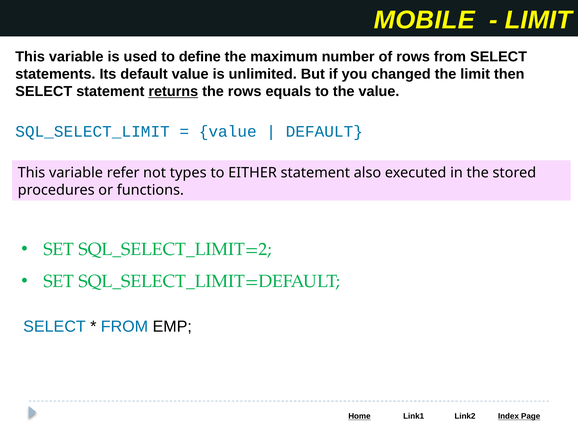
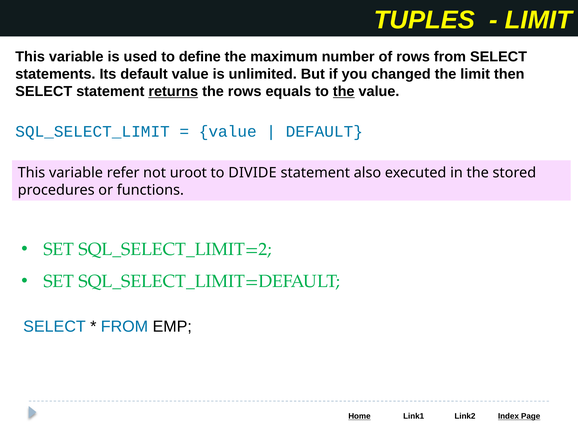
MOBILE: MOBILE -> TUPLES (424, 20)
the underline: none -> present (344, 92)
types: types -> uroot (188, 173)
EITHER: EITHER -> DIVIDE (252, 173)
